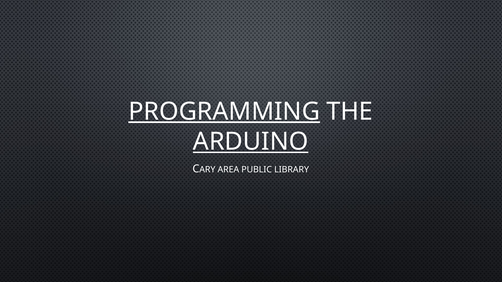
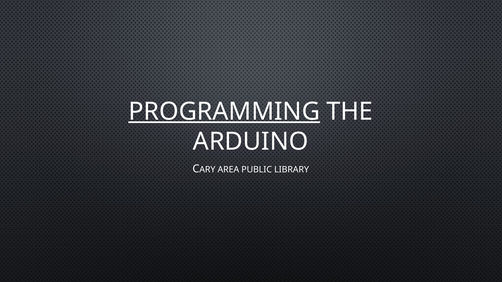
ARDUINO underline: present -> none (251, 142)
